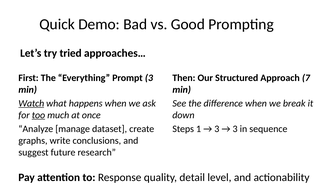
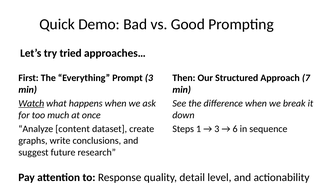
too underline: present -> none (38, 115)
manage: manage -> content (73, 129)
3: 3 -> 6 (235, 129)
